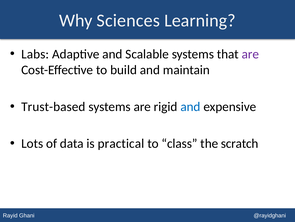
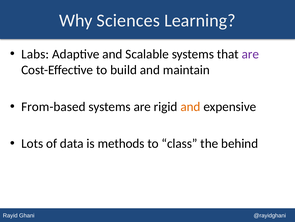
Trust-based: Trust-based -> From-based (53, 106)
and colour: blue -> orange (190, 106)
practical: practical -> methods (121, 143)
scratch: scratch -> behind (240, 143)
